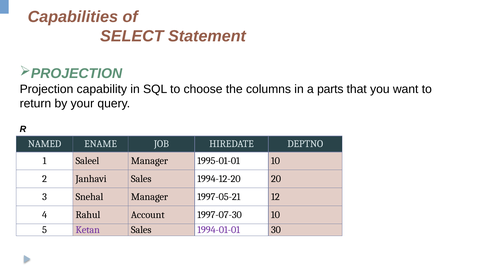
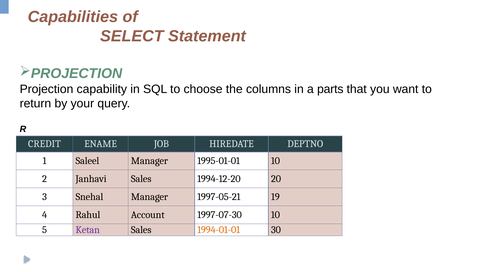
NAMED: NAMED -> CREDIT (44, 144)
12: 12 -> 19 (275, 197)
1994-01-01 colour: purple -> orange (219, 229)
